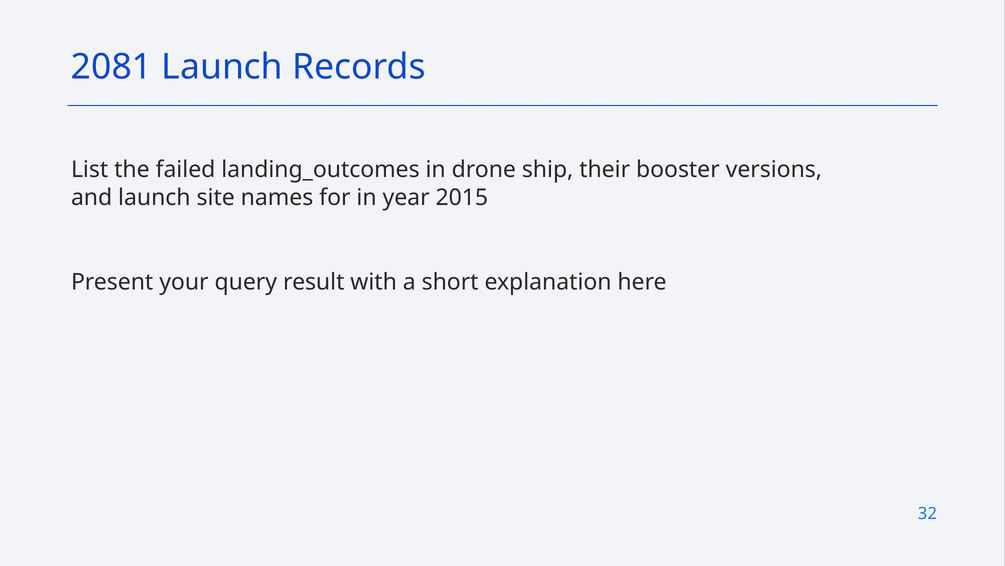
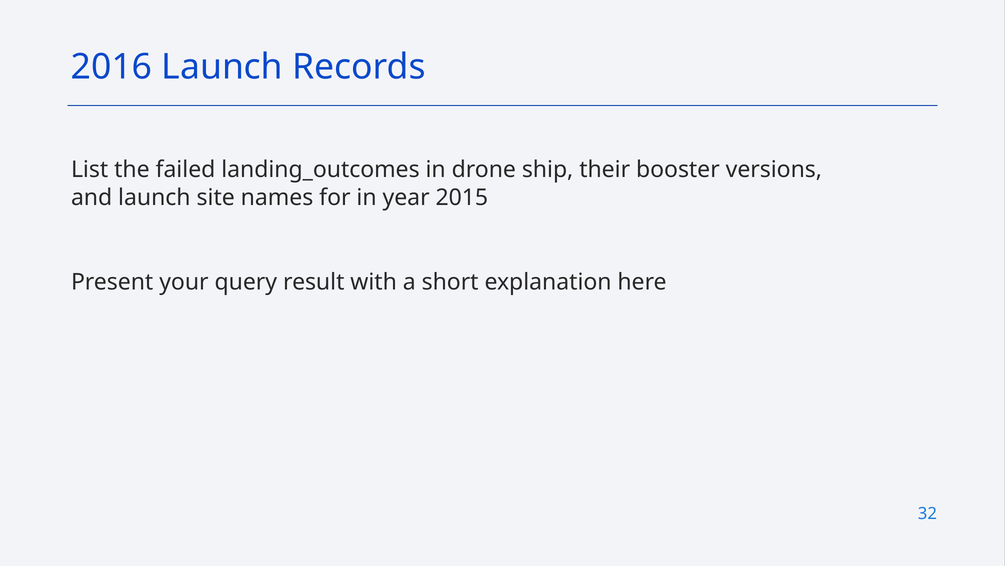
2081: 2081 -> 2016 (112, 67)
